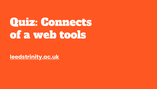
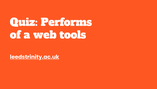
Connects: Connects -> Performs (66, 22)
